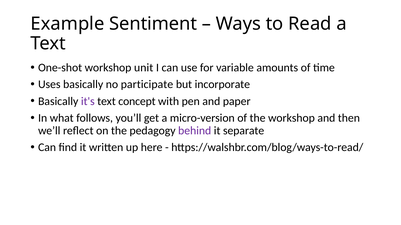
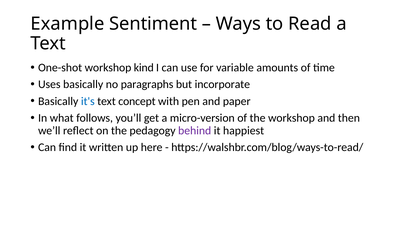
unit: unit -> kind (144, 68)
participate: participate -> paragraphs (147, 85)
it's colour: purple -> blue (88, 101)
separate: separate -> happiest (244, 131)
